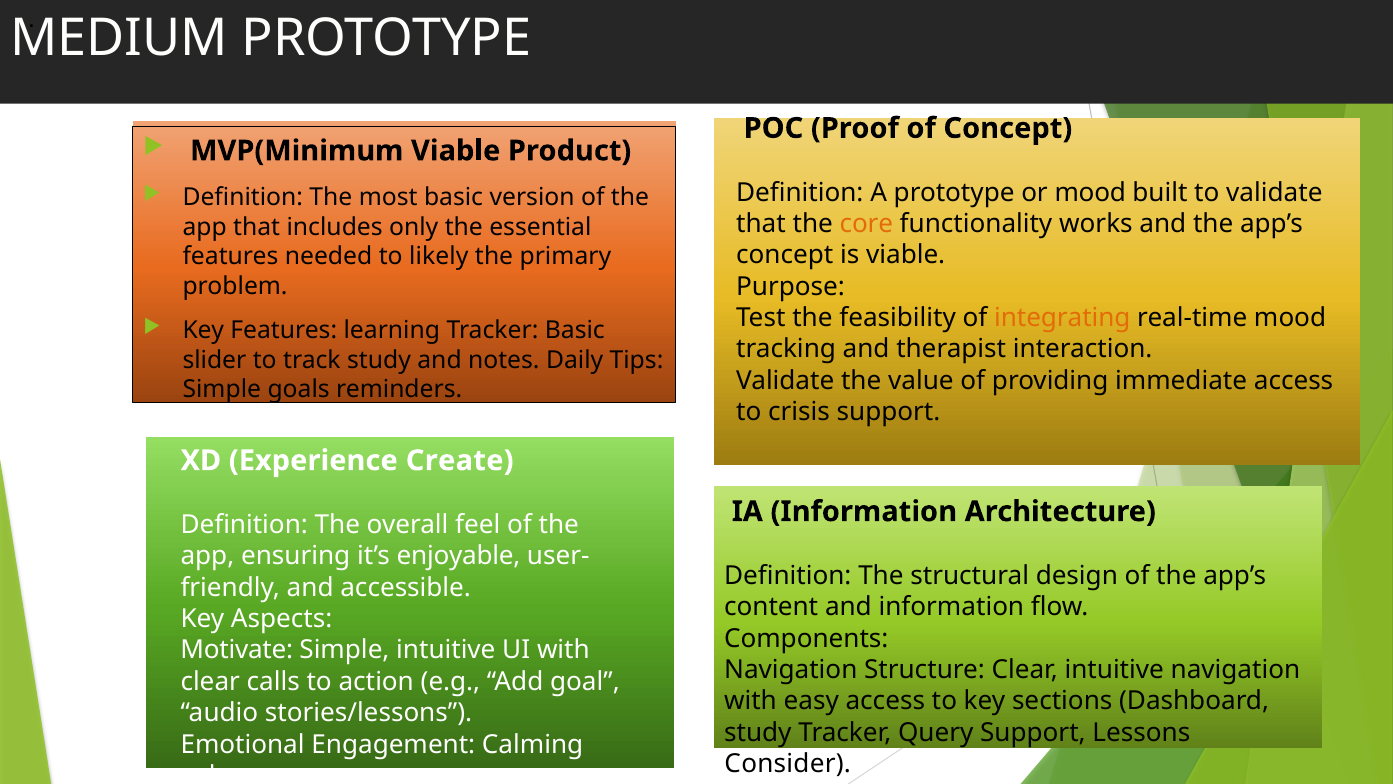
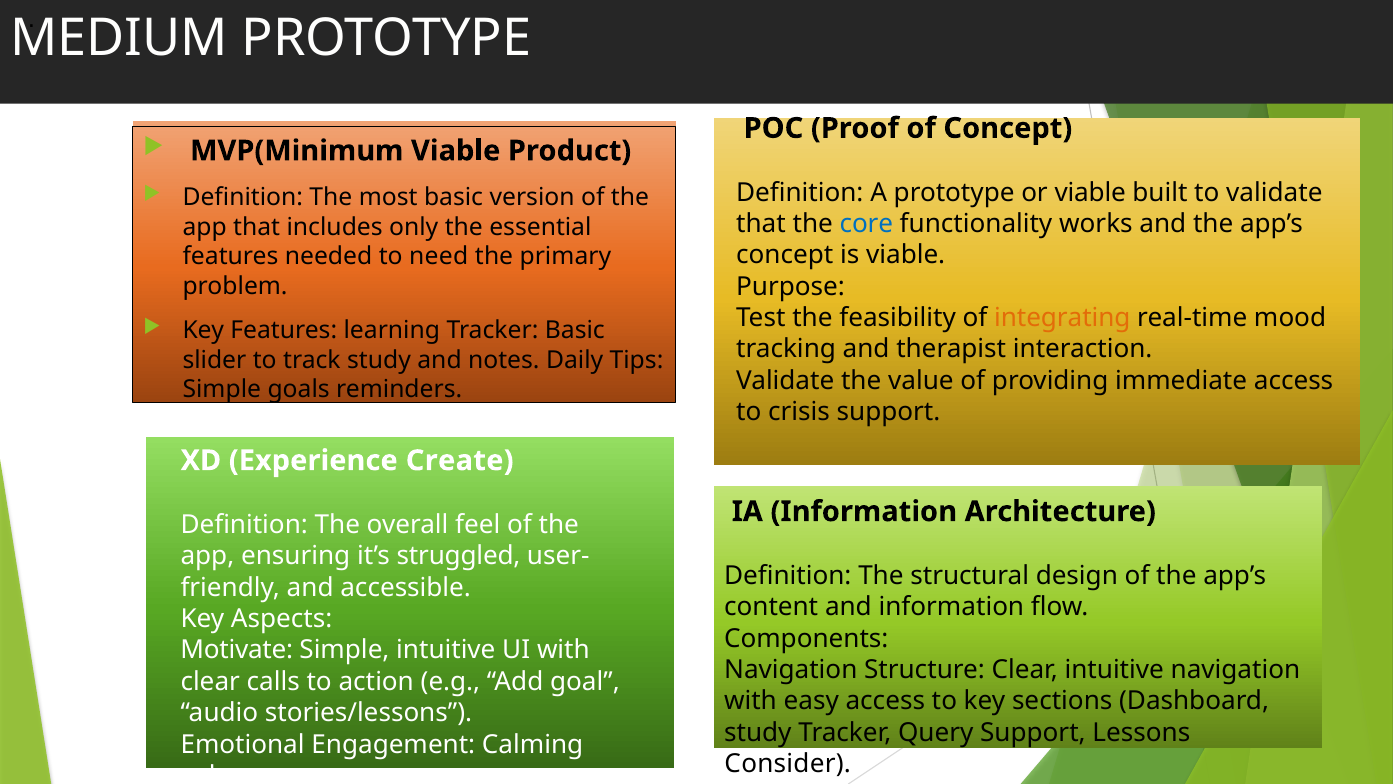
or mood: mood -> viable (1090, 192)
core colour: orange -> blue (866, 224)
likely: likely -> need (439, 256)
enjoyable: enjoyable -> struggled (459, 556)
